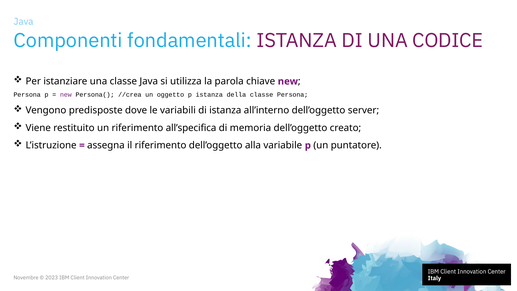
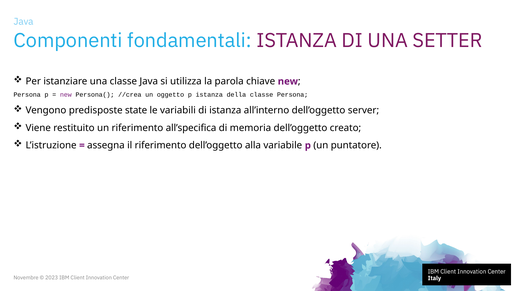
CODICE: CODICE -> SETTER (448, 41)
dove: dove -> state (136, 110)
